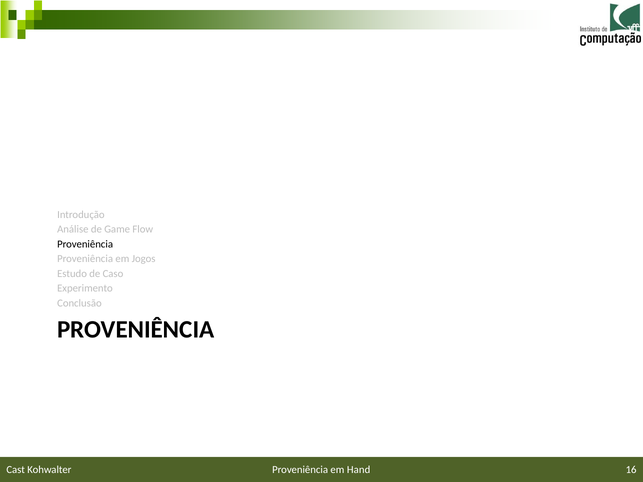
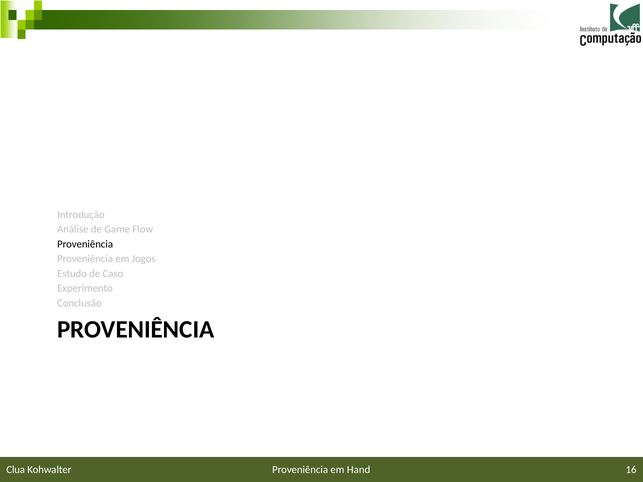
Cast: Cast -> Clua (16, 470)
